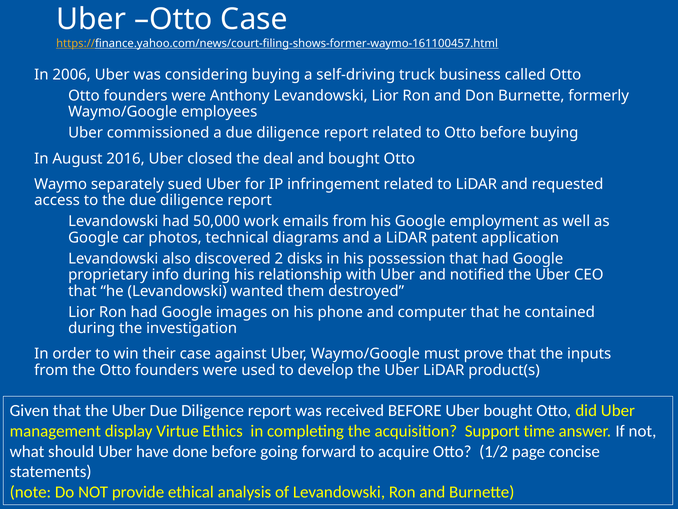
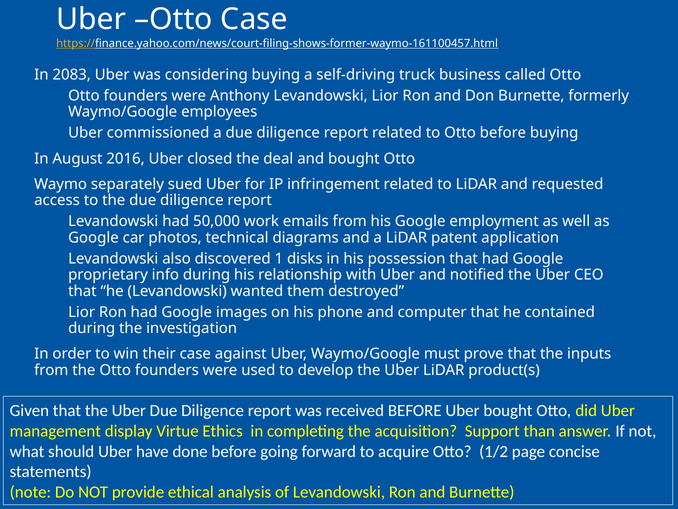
2006: 2006 -> 2083 (72, 75)
2: 2 -> 1 (279, 258)
time: time -> than (539, 431)
